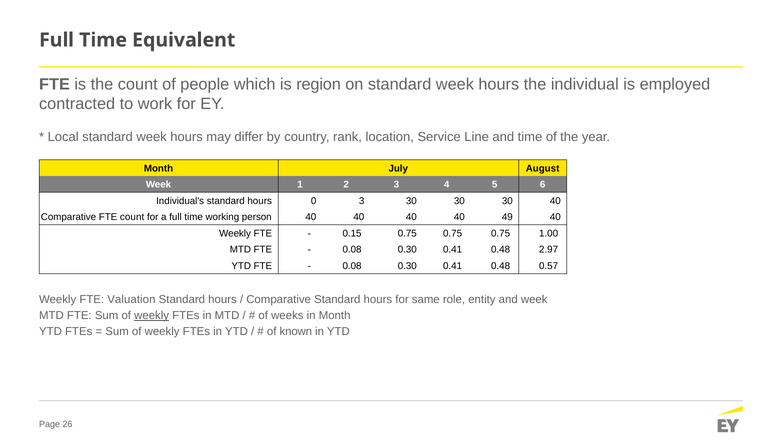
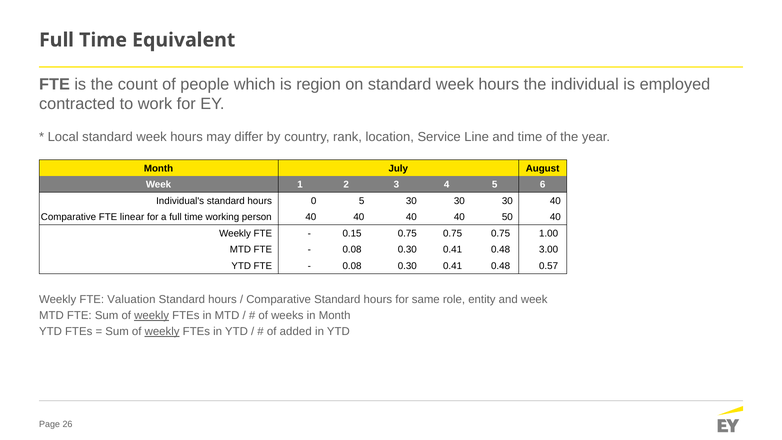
0 3: 3 -> 5 (362, 201)
FTE count: count -> linear (132, 217)
49: 49 -> 50 (507, 217)
2.97: 2.97 -> 3.00 (549, 249)
weekly underline: none -> present (162, 331)
known: known -> added (296, 331)
